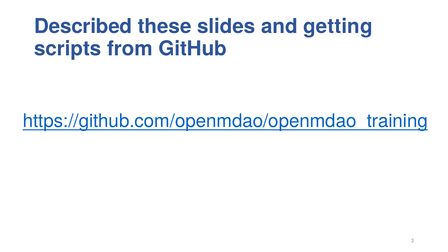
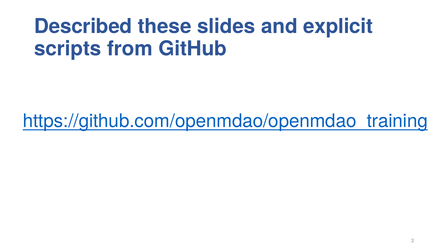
getting: getting -> explicit (338, 27)
